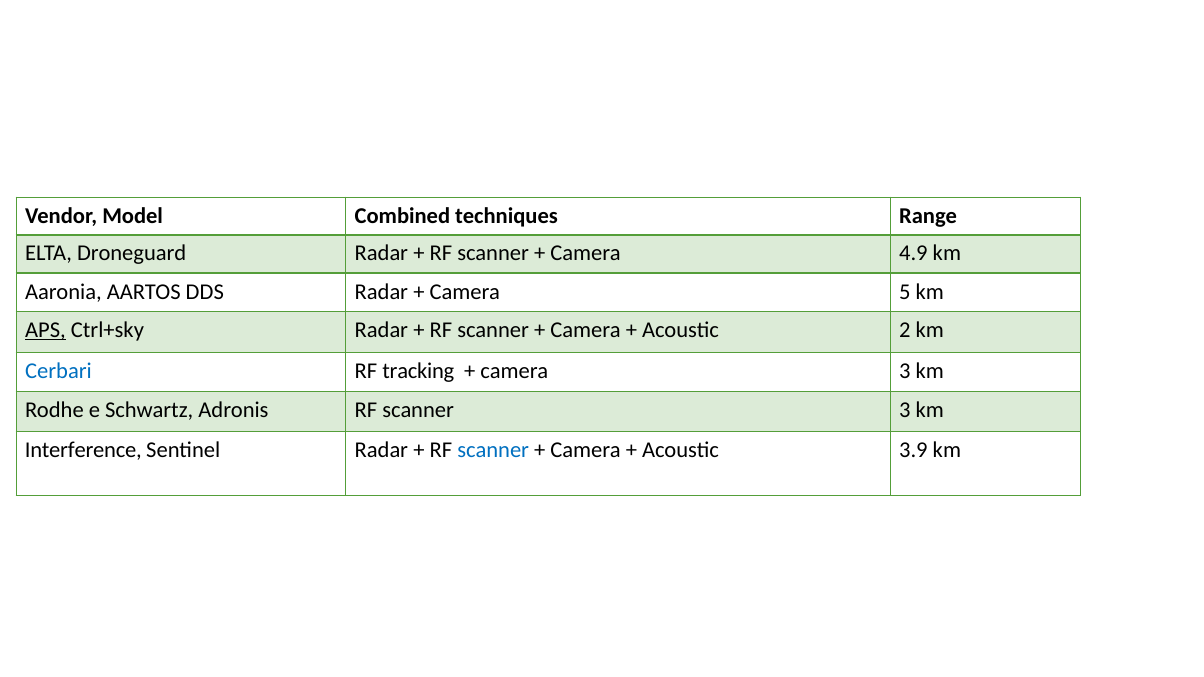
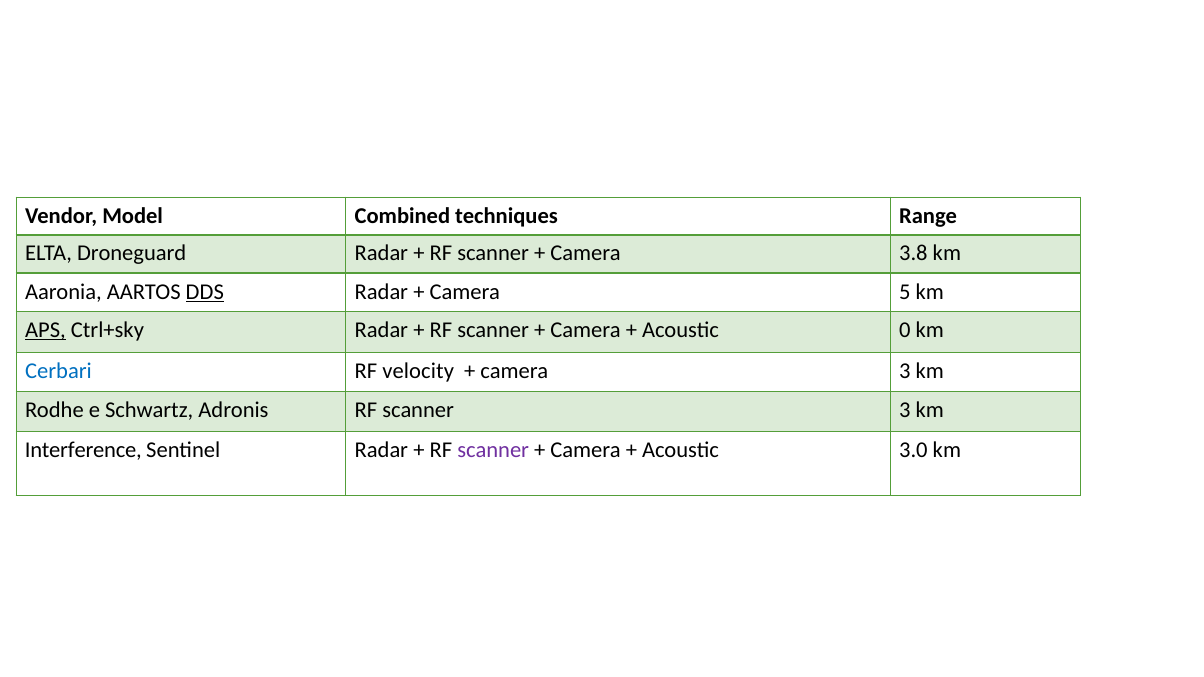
4.9: 4.9 -> 3.8 (913, 253)
DDS underline: none -> present (205, 292)
2: 2 -> 0 (905, 330)
tracking: tracking -> velocity (418, 372)
scanner colour: blue -> purple (493, 450)
3.9: 3.9 -> 3.0 (913, 450)
